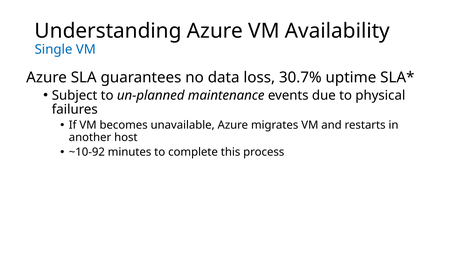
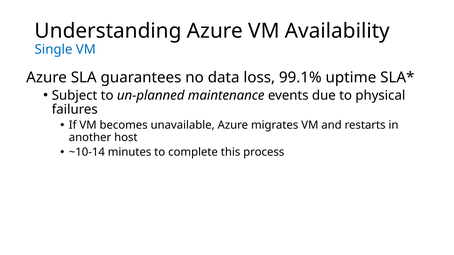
30.7%: 30.7% -> 99.1% (300, 78)
~10-92: ~10-92 -> ~10-14 (87, 152)
